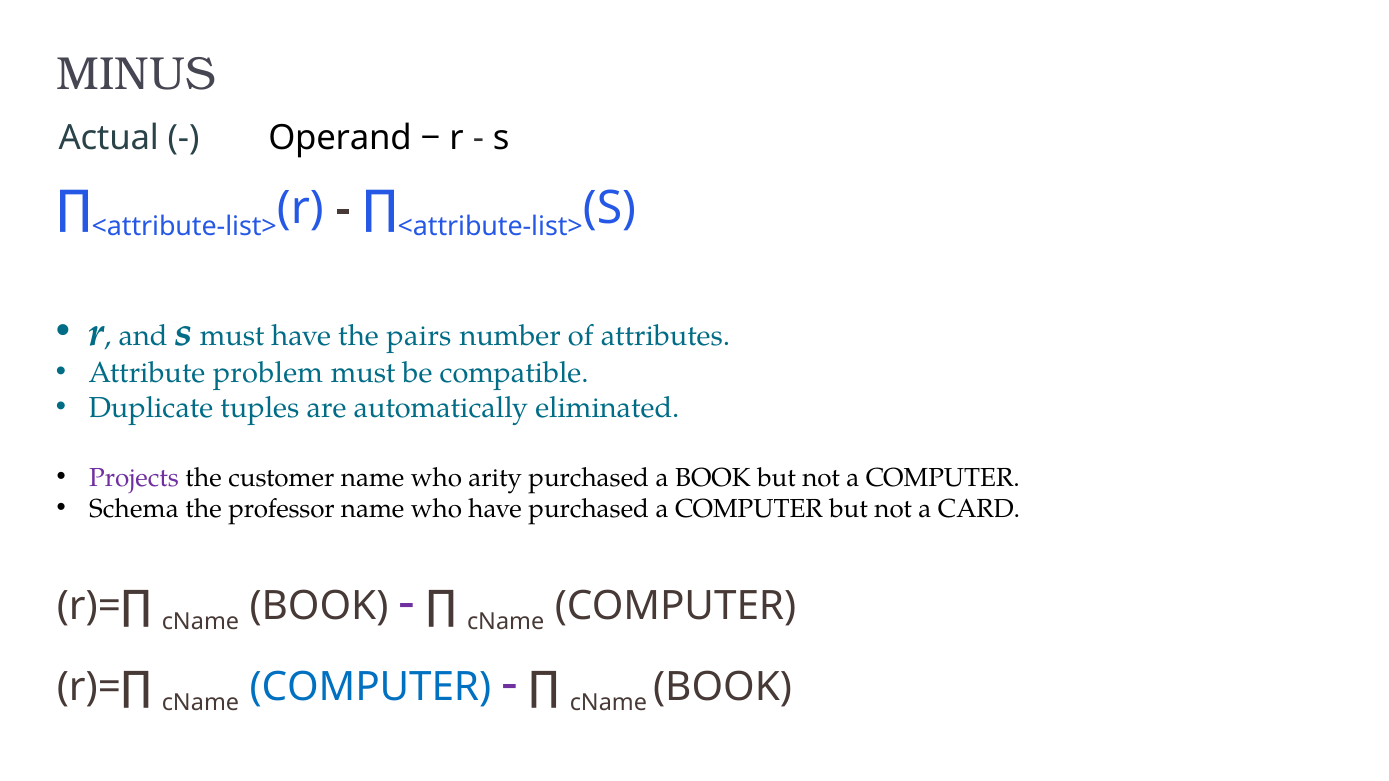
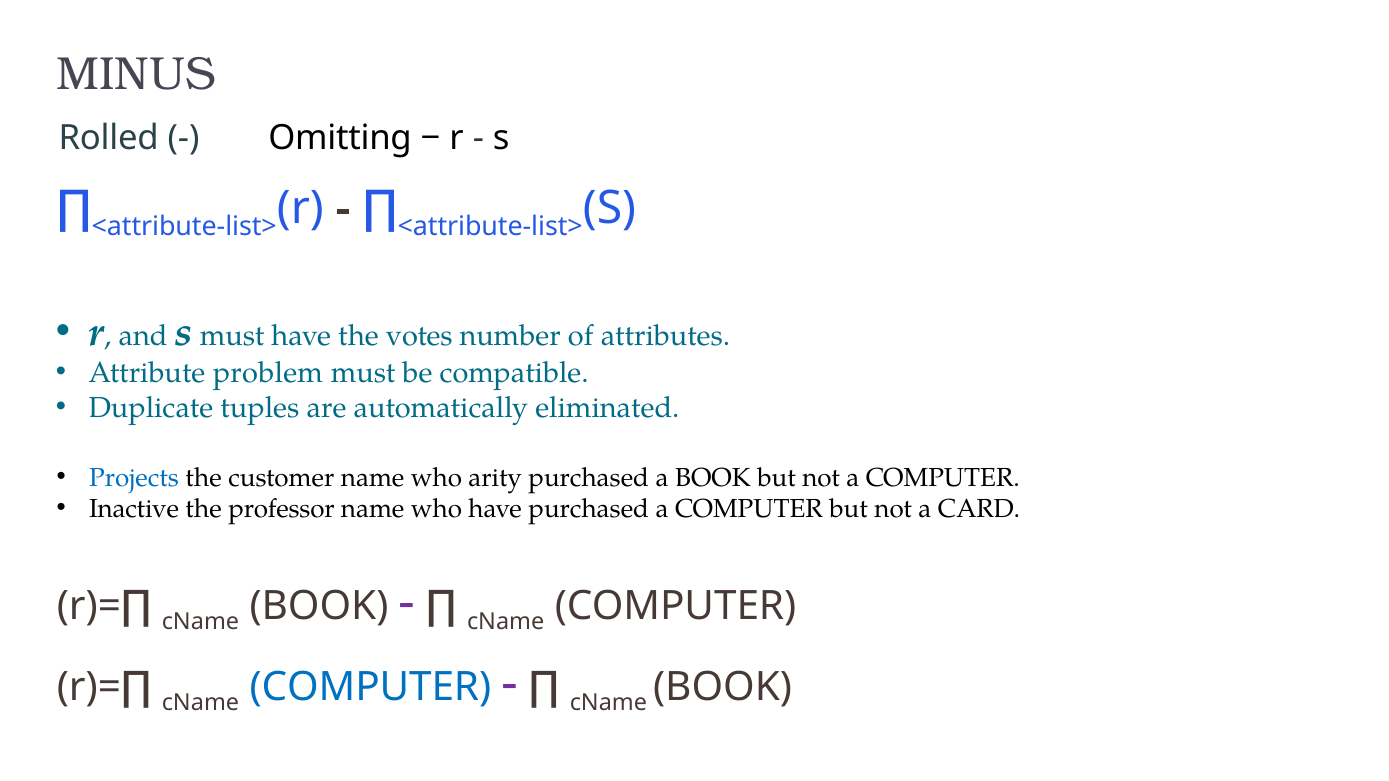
Actual: Actual -> Rolled (109, 138)
Operand: Operand -> Omitting (340, 138)
pairs: pairs -> votes (419, 336)
Projects colour: purple -> blue (134, 478)
Schema: Schema -> Inactive (134, 509)
